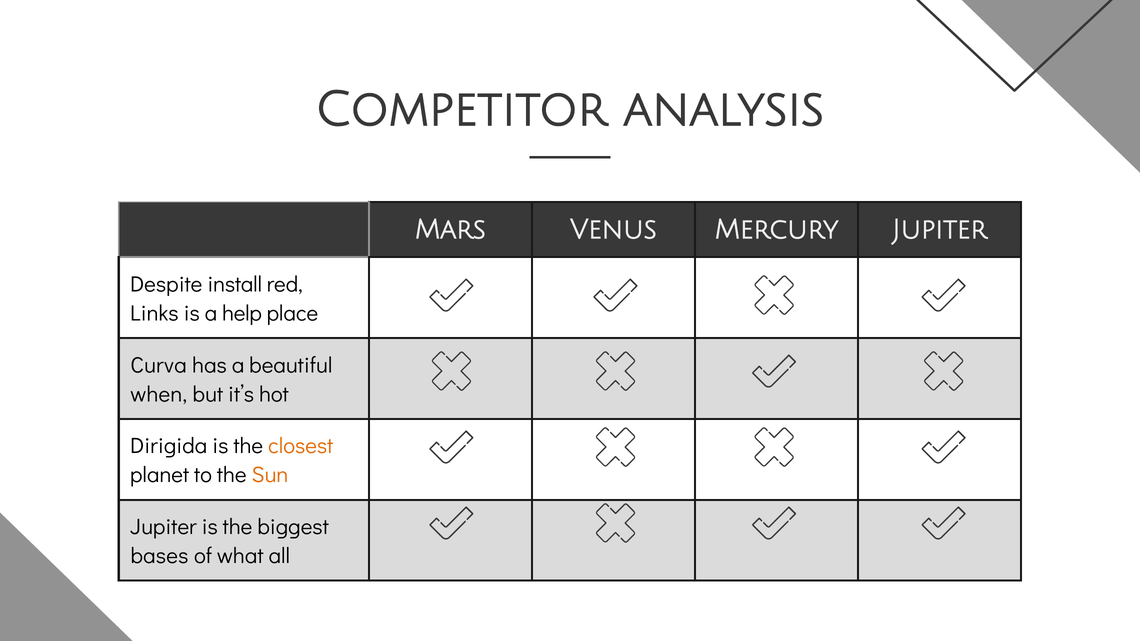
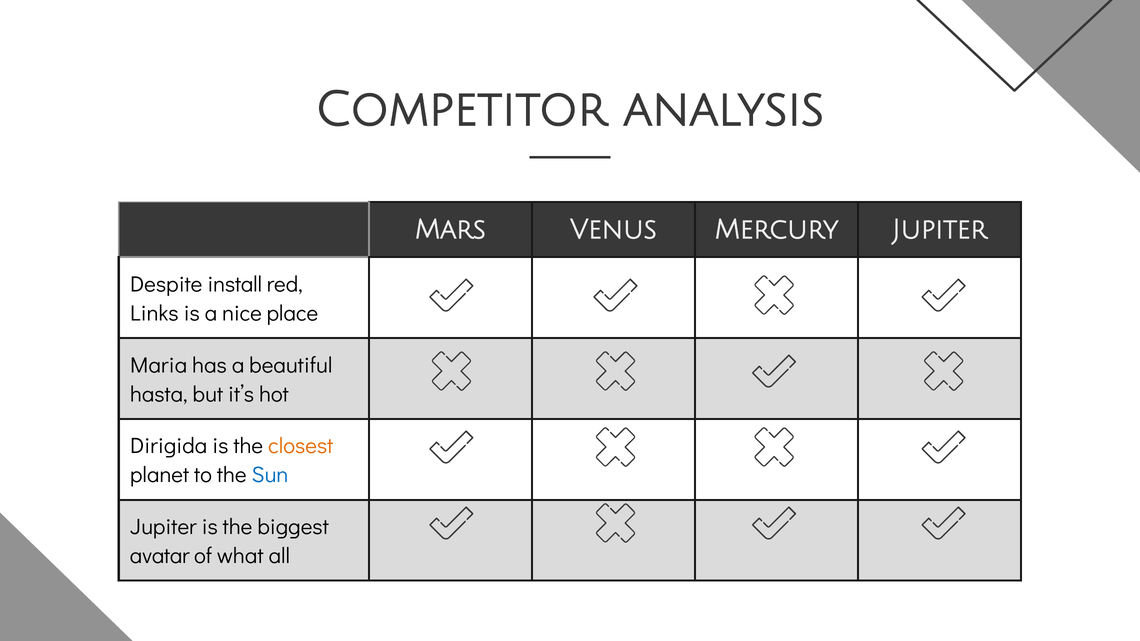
help: help -> nice (242, 314)
Curva: Curva -> Maria (159, 365)
when: when -> hasta (159, 394)
Sun colour: orange -> blue (270, 475)
bases: bases -> avatar (160, 556)
